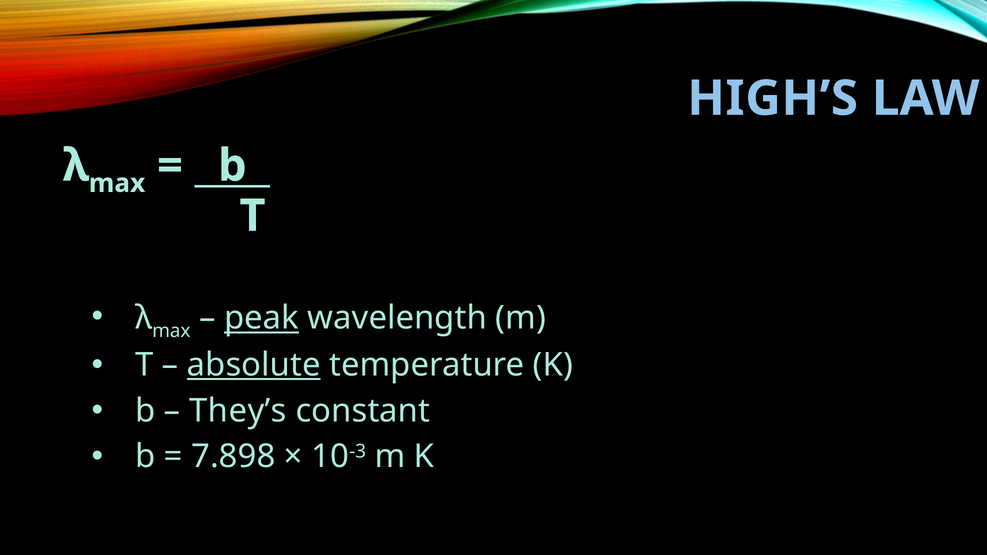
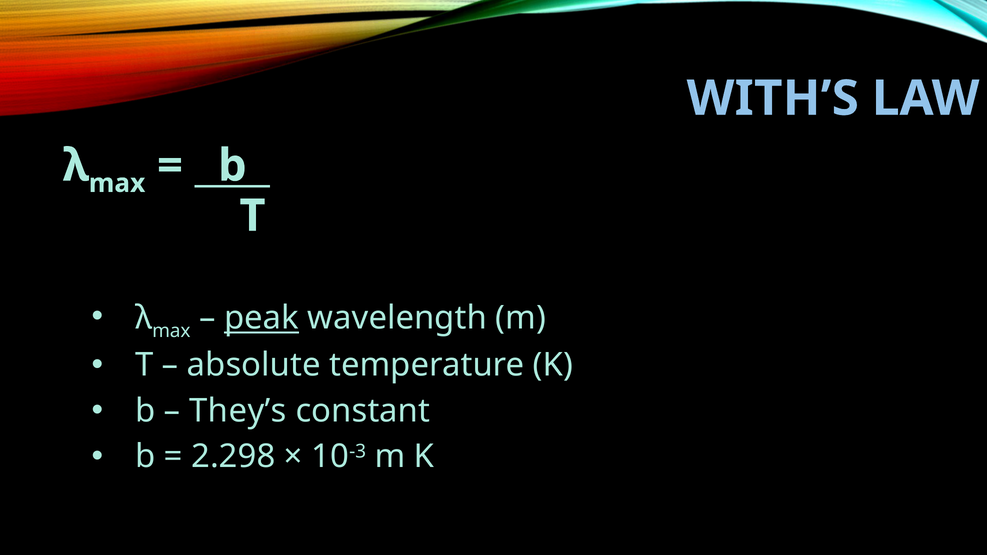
HIGH’S: HIGH’S -> WITH’S (773, 99)
absolute underline: present -> none (254, 365)
7.898: 7.898 -> 2.298 (233, 457)
